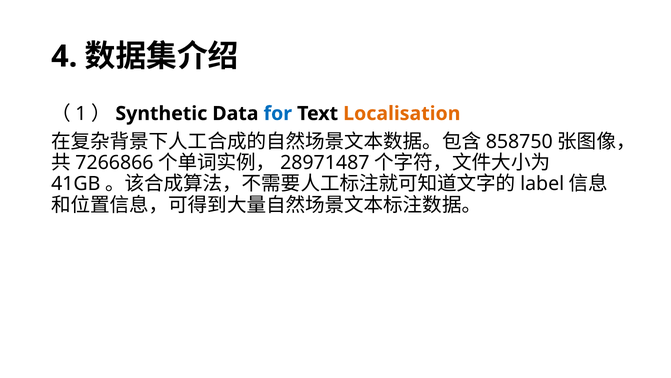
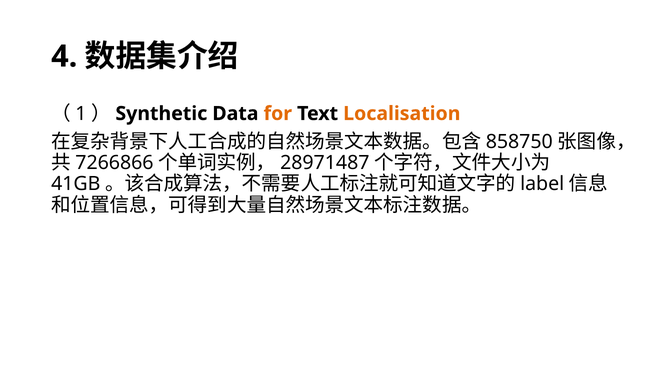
for colour: blue -> orange (278, 113)
